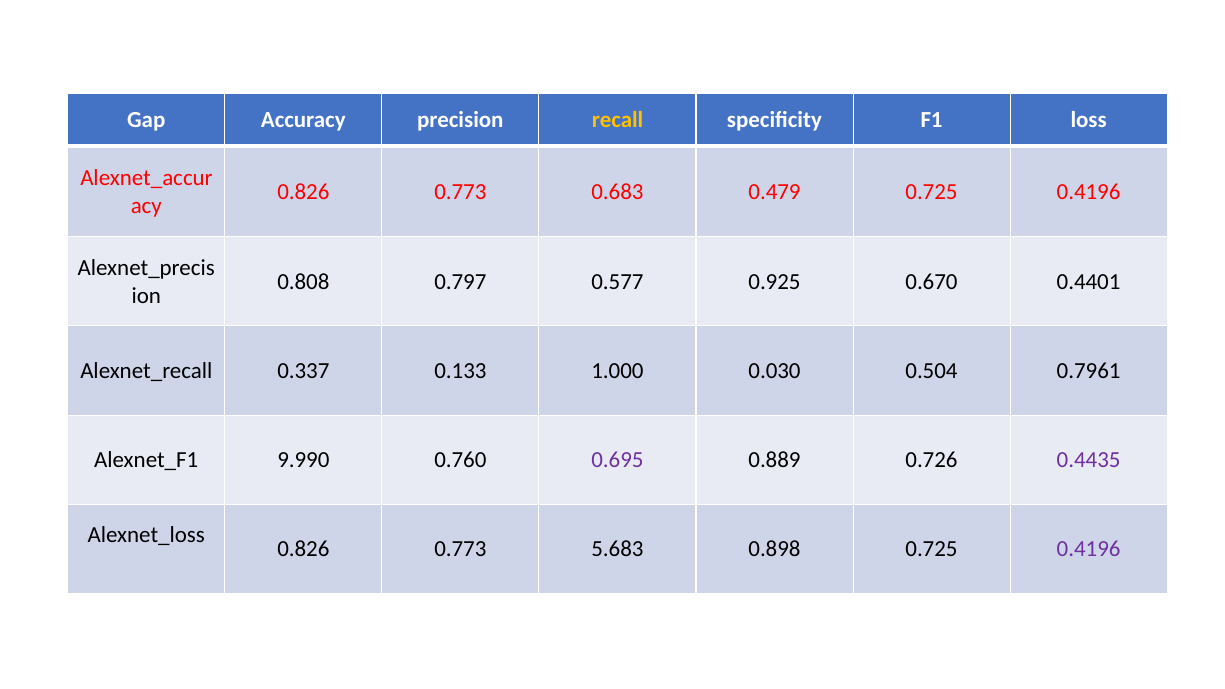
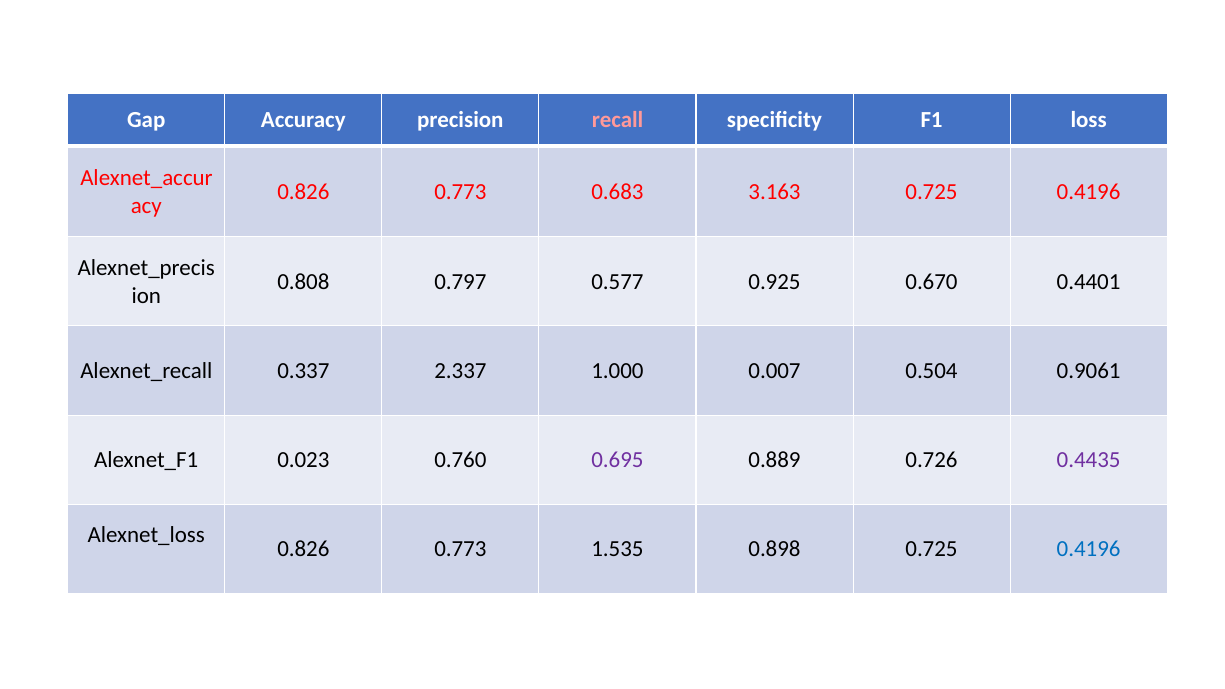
recall colour: yellow -> pink (617, 120)
0.479: 0.479 -> 3.163 (774, 192)
0.133: 0.133 -> 2.337 (460, 371)
0.030: 0.030 -> 0.007 (774, 371)
0.7961: 0.7961 -> 0.9061 (1089, 371)
9.990: 9.990 -> 0.023 (303, 460)
5.683: 5.683 -> 1.535 (617, 549)
0.4196 colour: purple -> blue (1089, 549)
